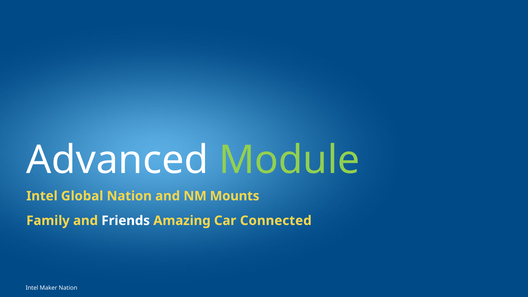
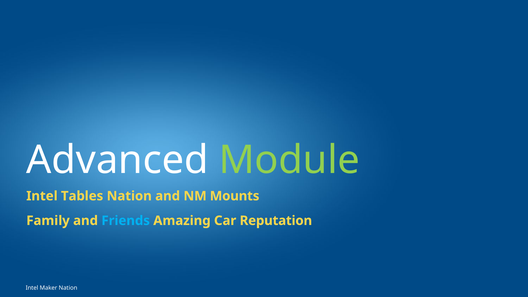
Global: Global -> Tables (82, 196)
Friends colour: white -> light blue (126, 221)
Connected: Connected -> Reputation (276, 221)
